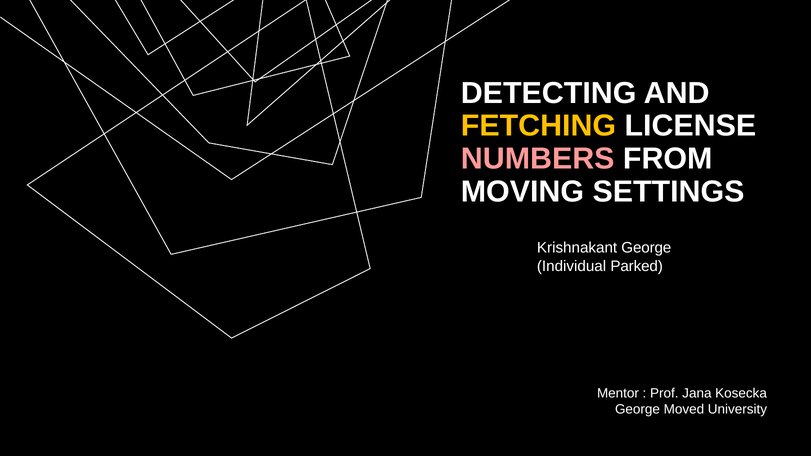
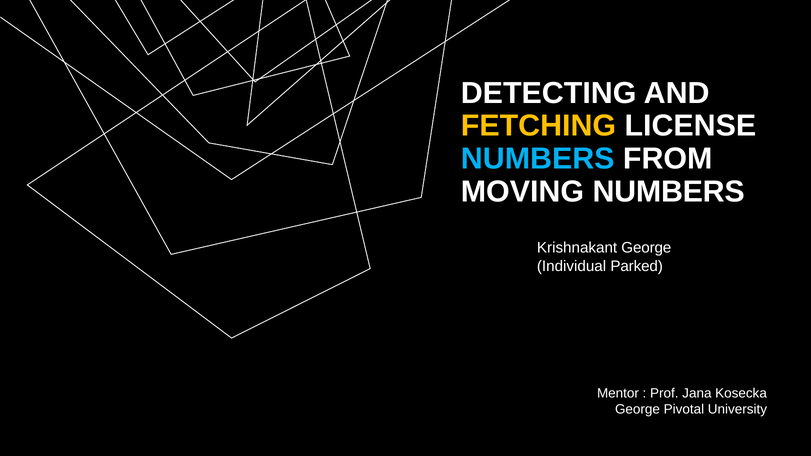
NUMBERS colour: pink -> light blue (538, 159)
MOVING SETTINGS: SETTINGS -> NUMBERS (669, 192)
Moved: Moved -> Pivotal (684, 410)
